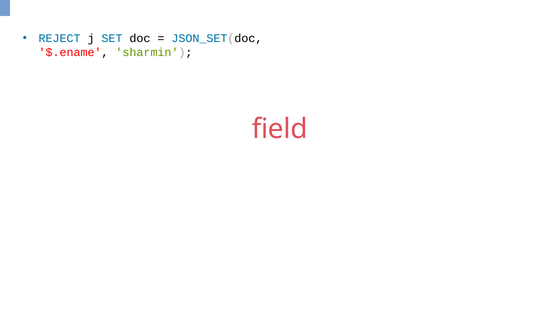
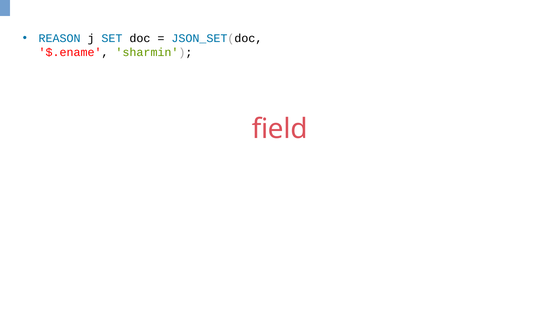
REJECT: REJECT -> REASON (60, 38)
